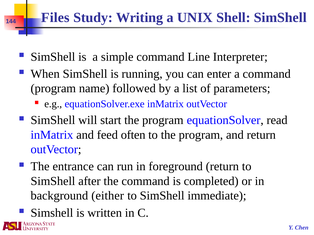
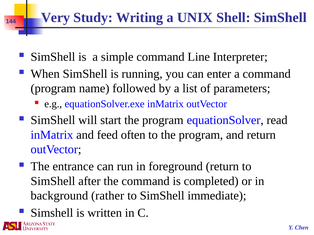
Files: Files -> Very (56, 18)
either: either -> rather (108, 196)
